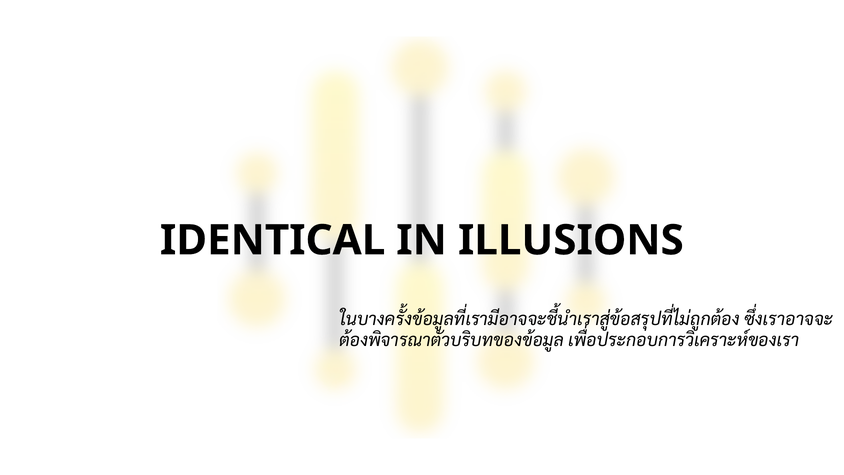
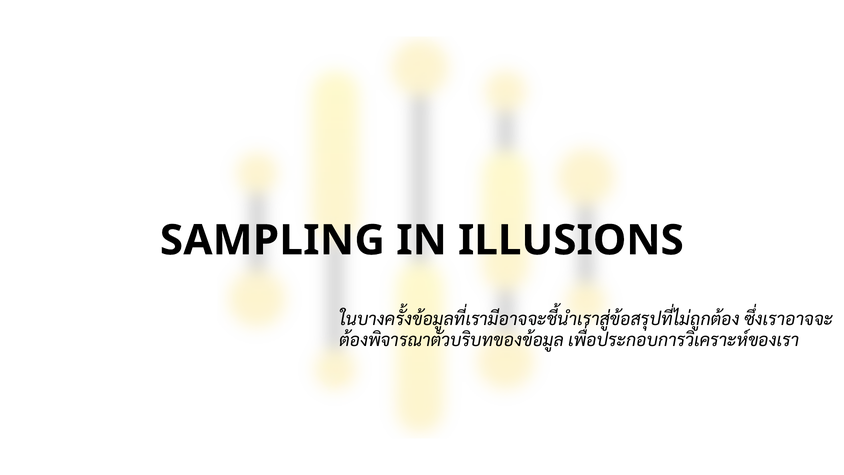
IDENTICAL: IDENTICAL -> SAMPLING (272, 240)
